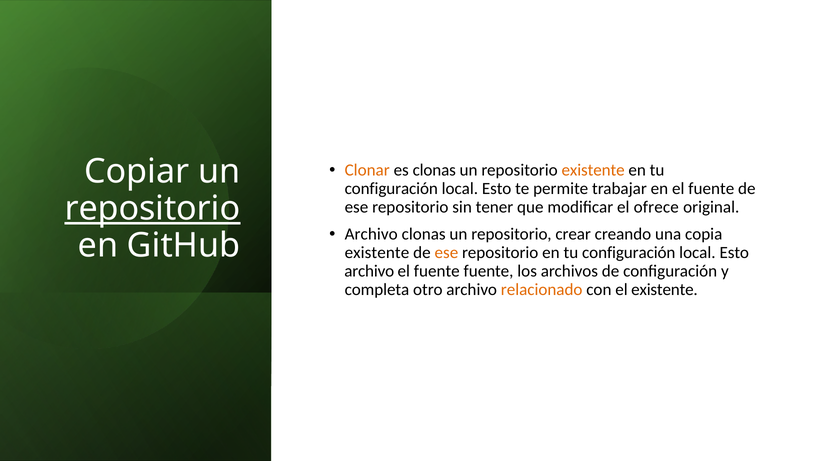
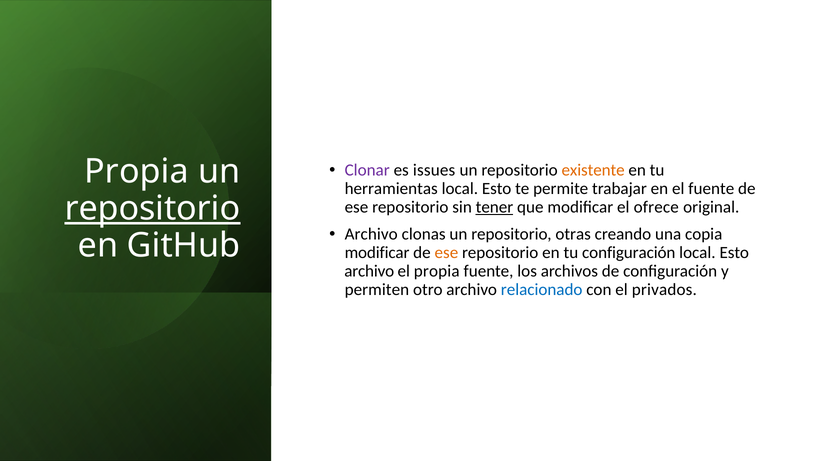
Clonar colour: orange -> purple (367, 170)
es clonas: clonas -> issues (434, 170)
Copiar: Copiar -> Propia (137, 172)
configuración: configuración -> herramientas (391, 189)
tener underline: none -> present (494, 207)
crear: crear -> otras (573, 234)
existente: existente -> modificar (377, 253)
fuente: fuente -> propia (437, 271)
completa: completa -> permiten (377, 289)
relacionado colour: orange -> blue (542, 289)
el existente: existente -> privados (664, 289)
